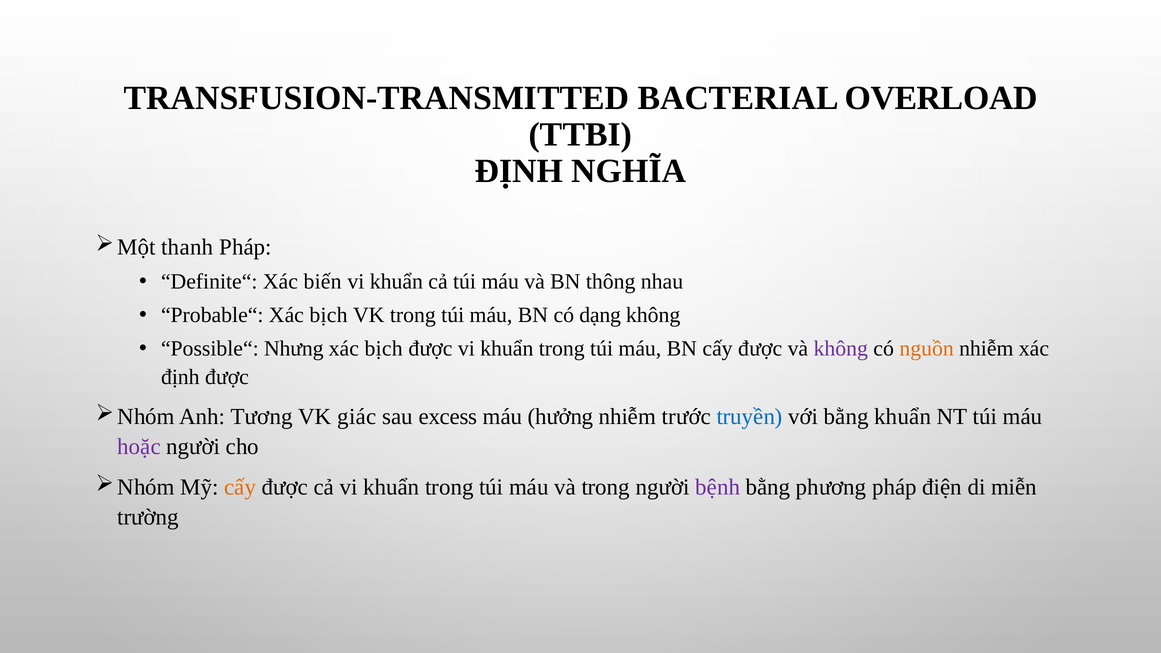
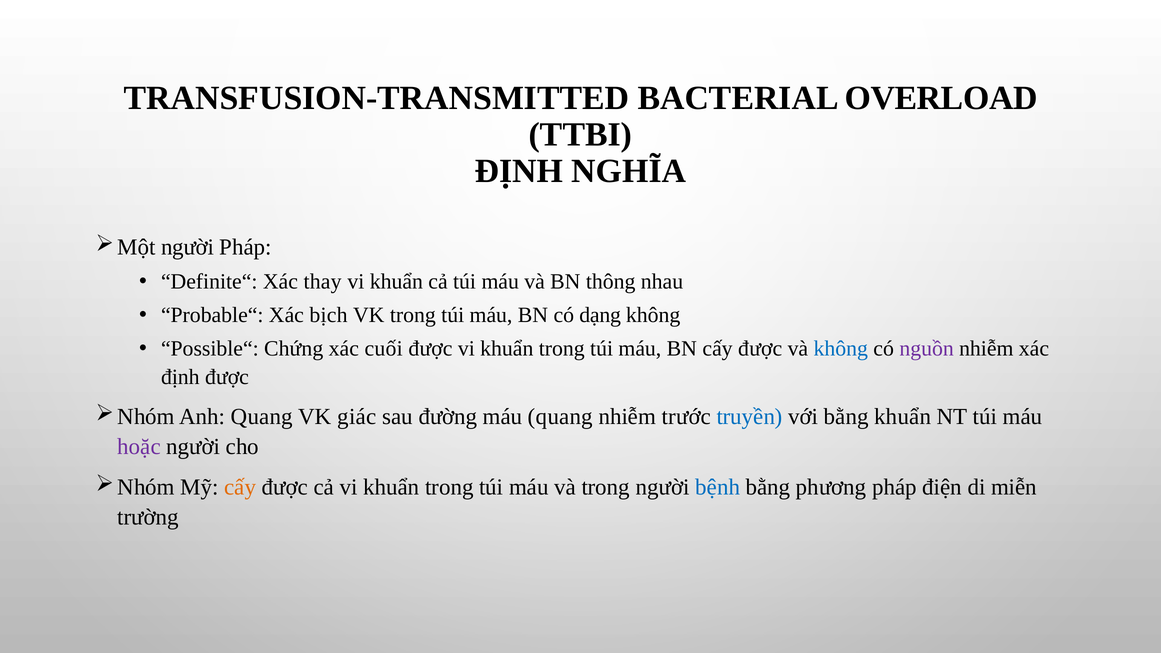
thanh: thanh -> người (187, 247)
biến: biến -> thay (323, 282)
Nhưng: Nhưng -> Chứng (294, 349)
bịch: bịch -> cuối (384, 349)
không colour: purple -> blue (841, 349)
nguồn colour: orange -> purple (927, 349)
Anh Tương: Tương -> Quang (262, 417)
excess: excess -> đường (448, 417)
máu hưởng: hưởng -> quang (560, 417)
bệnh colour: purple -> blue (718, 487)
